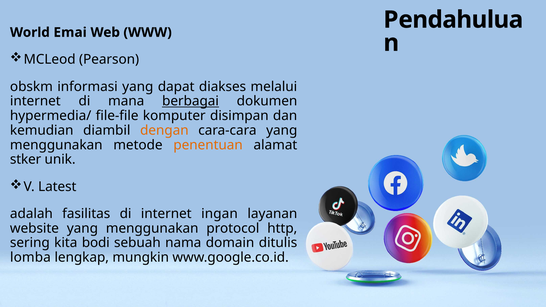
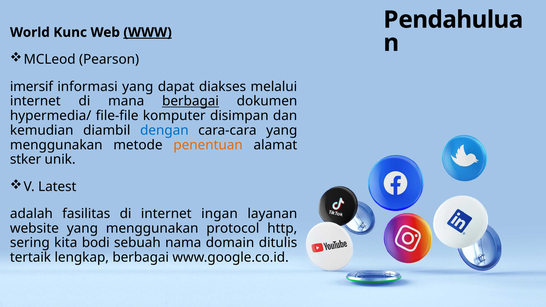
Emai: Emai -> Kunc (70, 32)
WWW underline: none -> present (148, 32)
obskm: obskm -> imersif (31, 87)
dengan colour: orange -> blue (164, 130)
lomba: lomba -> tertaik (30, 258)
lengkap mungkin: mungkin -> berbagai (141, 258)
